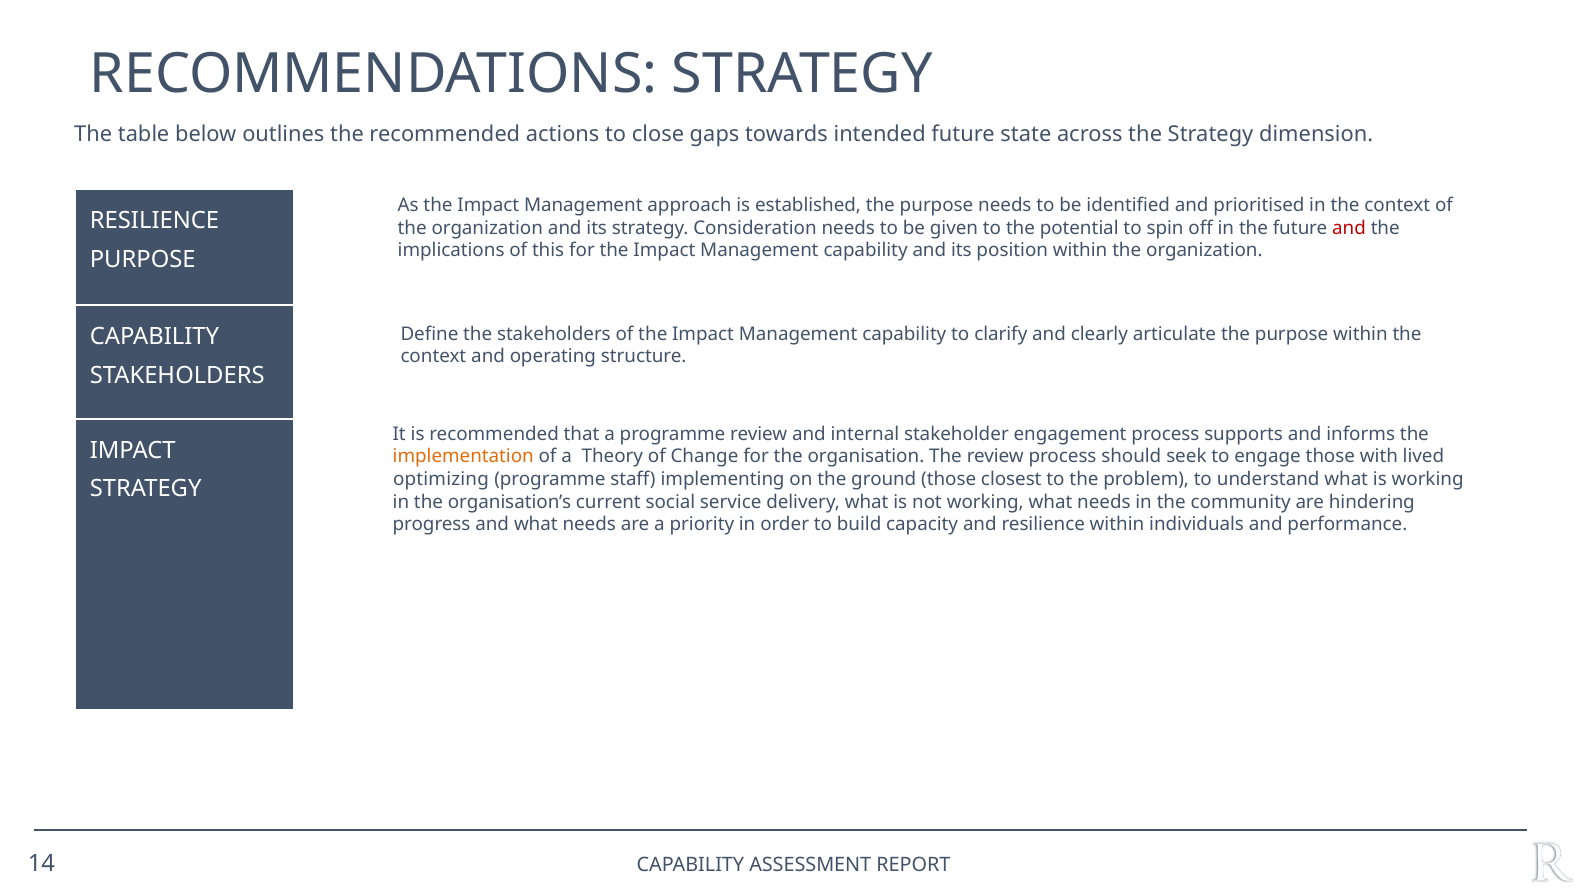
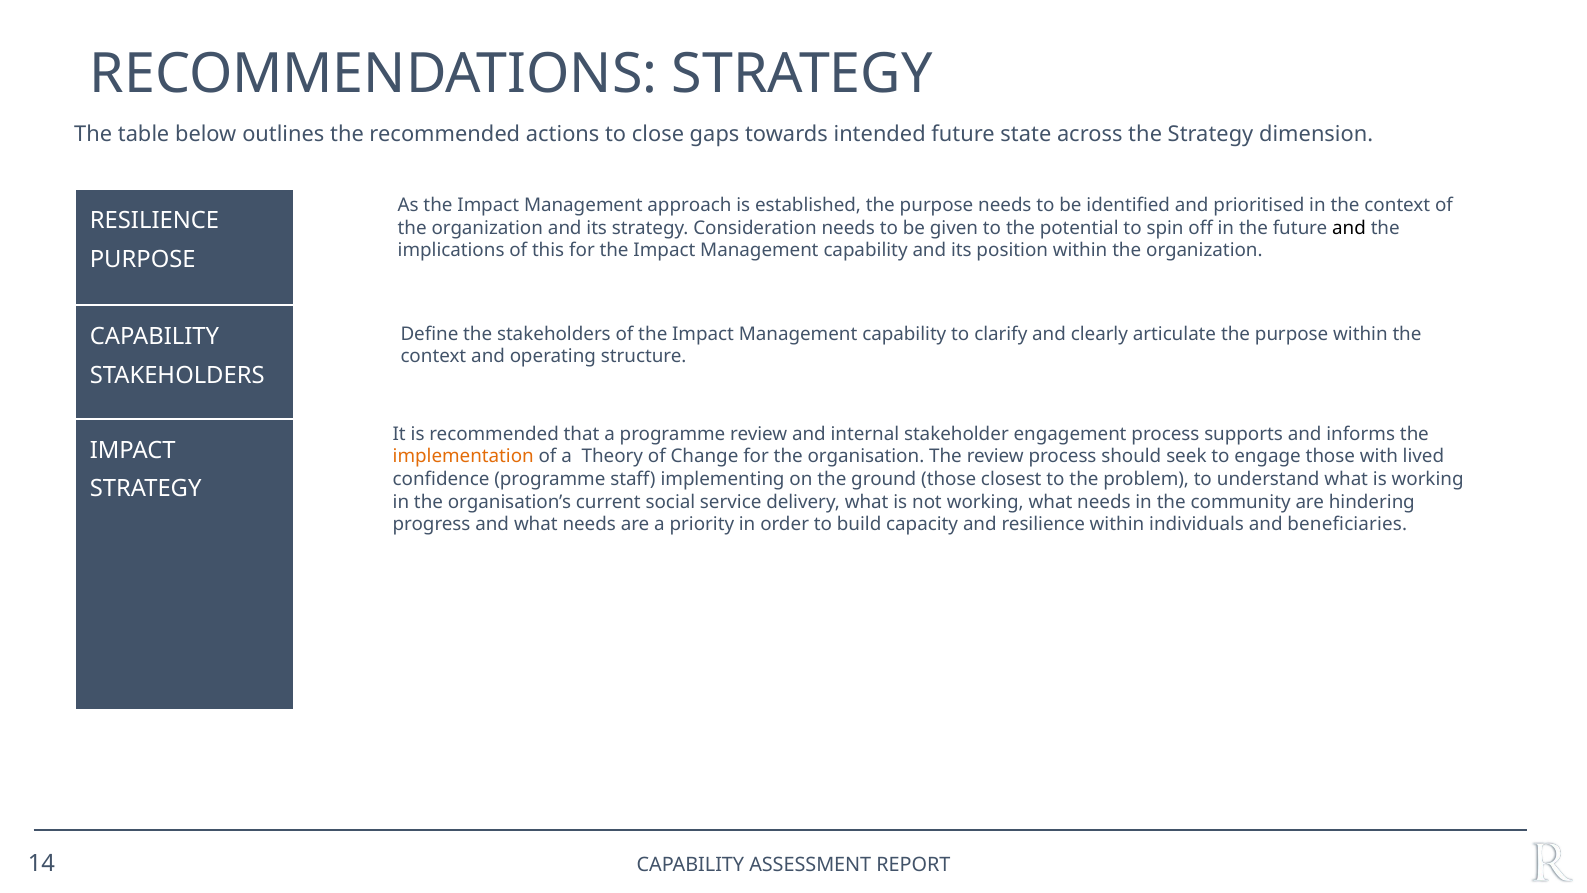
and colour: red -> black (1349, 228)
optimizing: optimizing -> confidence (441, 479)
performance: performance -> beneficiaries (1347, 524)
